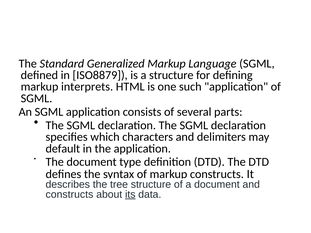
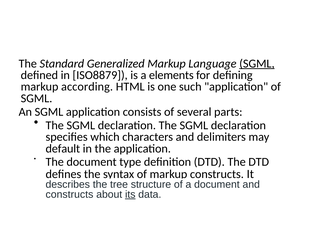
SGML underline: none -> present (257, 64)
a structure: structure -> elements (171, 75)
interprets: interprets -> according (87, 87)
